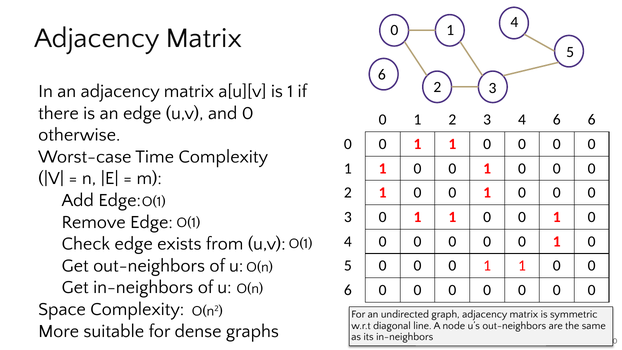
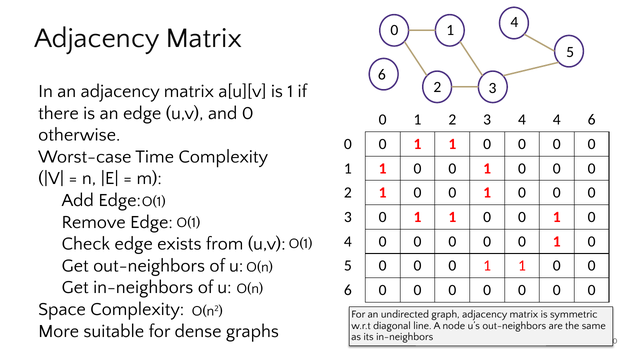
4 6: 6 -> 4 (557, 120)
